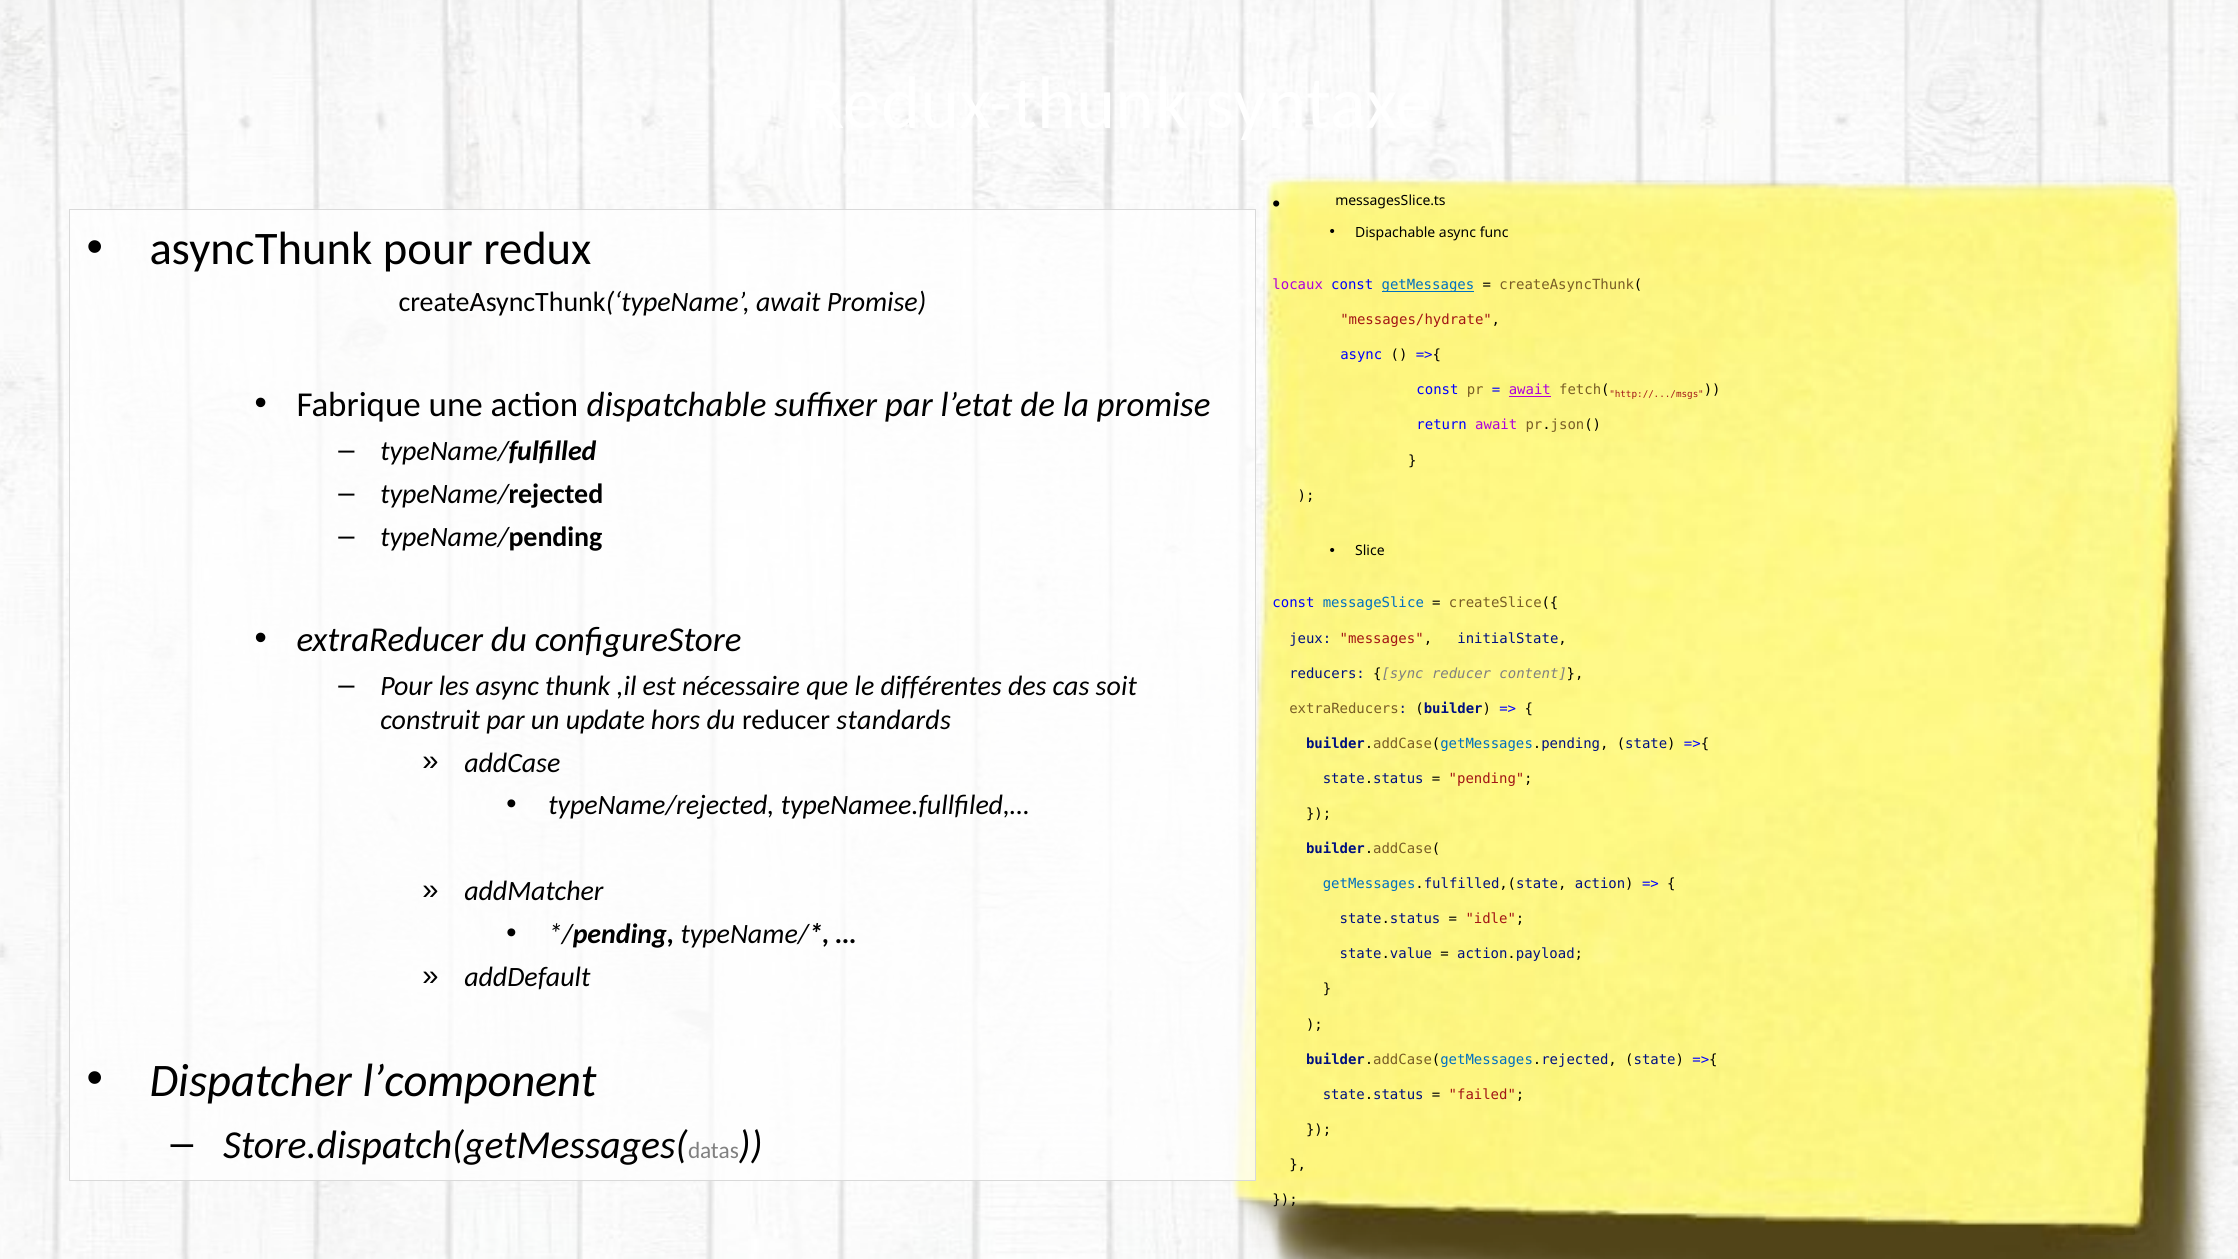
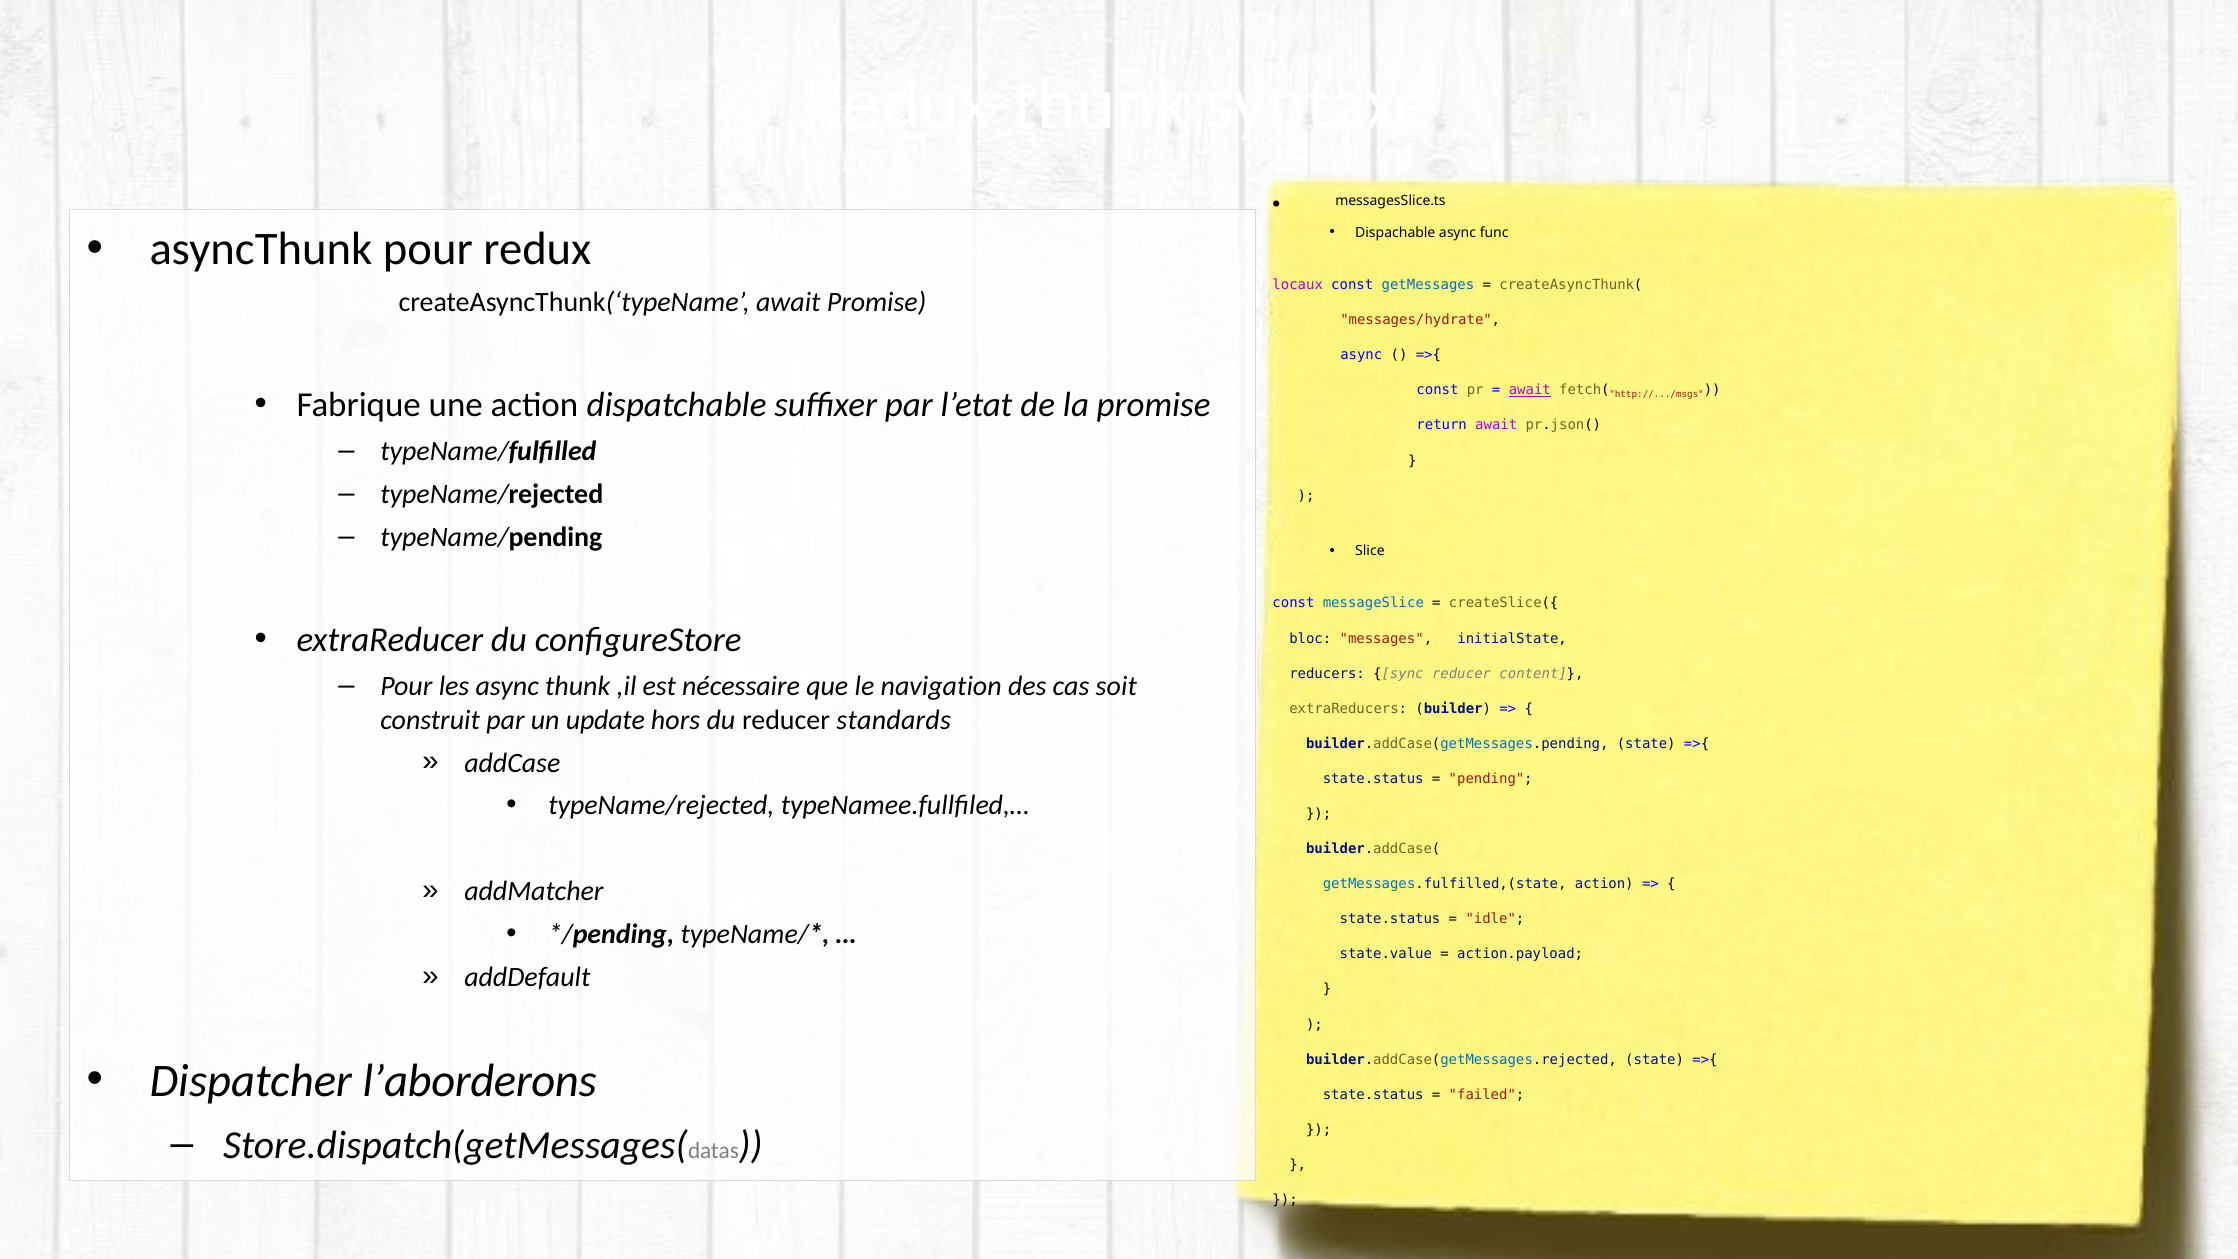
getMessages underline: present -> none (1428, 285)
jeux: jeux -> bloc (1310, 638)
différentes: différentes -> navigation (941, 686)
l’component: l’component -> l’aborderons (480, 1081)
